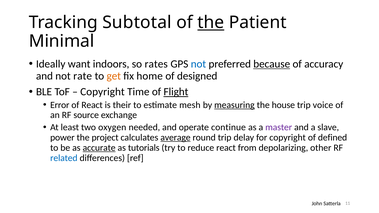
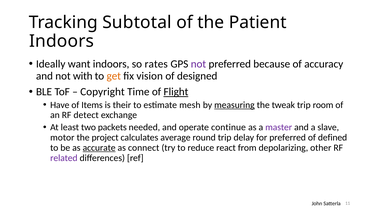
the underline: present -> none (211, 22)
Minimal: Minimal -> Indoors (61, 41)
not colour: blue -> purple (198, 64)
because underline: present -> none (272, 64)
rate: rate -> with (83, 76)
home: home -> vision (150, 76)
Error: Error -> Have (60, 105)
of React: React -> Items (92, 105)
house: house -> tweak (283, 105)
voice: voice -> room (323, 105)
source: source -> detect (86, 115)
oxygen: oxygen -> packets (112, 127)
power: power -> motor (62, 138)
average underline: present -> none (175, 138)
for copyright: copyright -> preferred (288, 138)
tutorials: tutorials -> connect (144, 148)
related colour: blue -> purple (64, 158)
